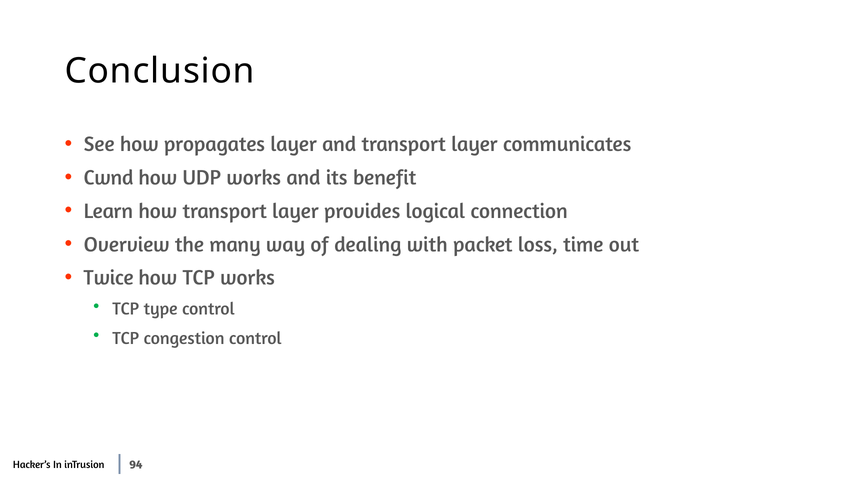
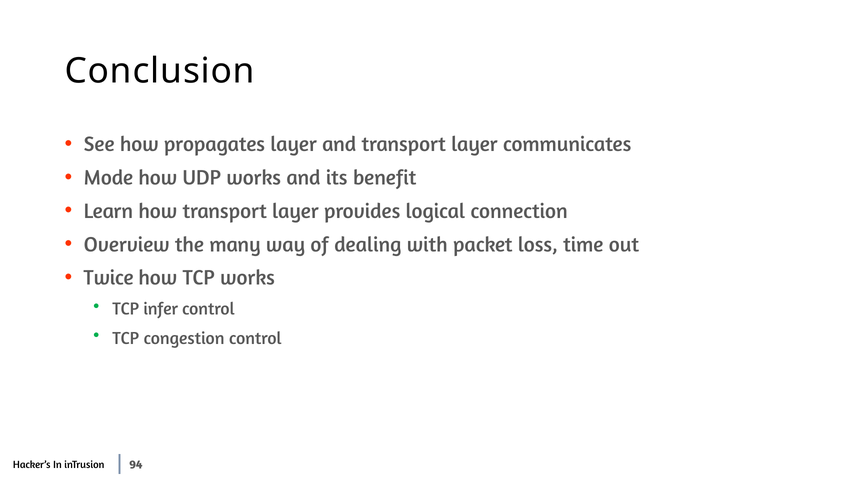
Cwnd: Cwnd -> Mode (108, 178)
type: type -> infer (161, 309)
